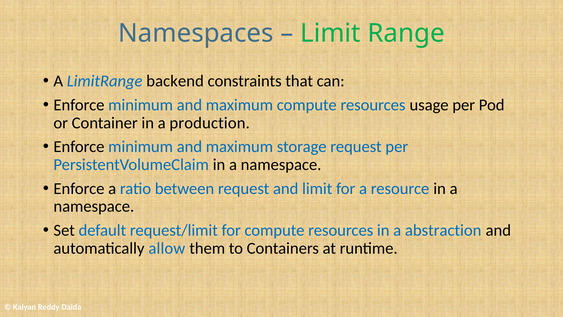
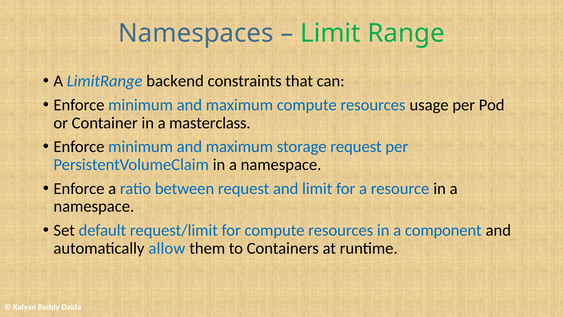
production: production -> masterclass (210, 123)
abstraction: abstraction -> component (443, 230)
